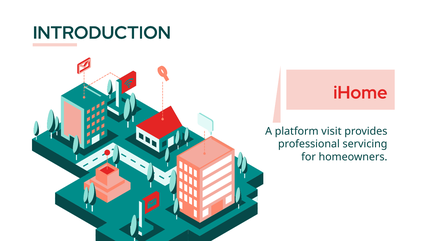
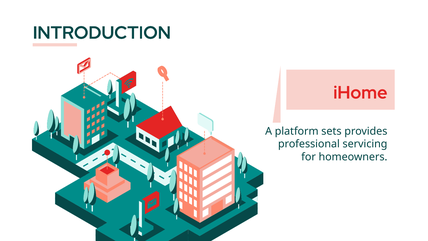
visit: visit -> sets (331, 131)
